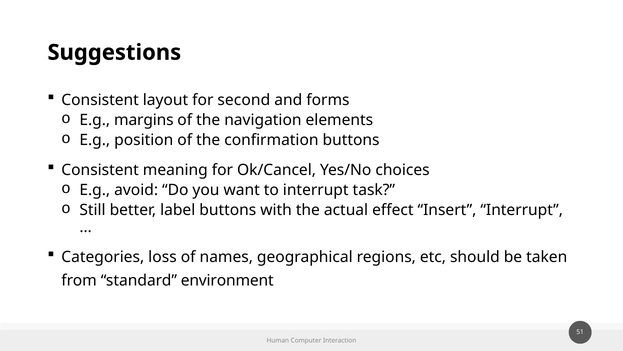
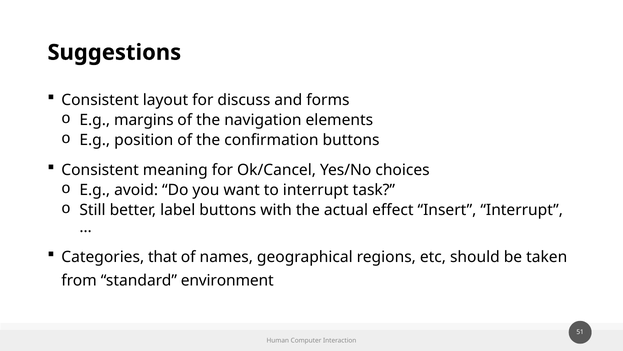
second: second -> discuss (244, 100)
loss: loss -> that (163, 257)
